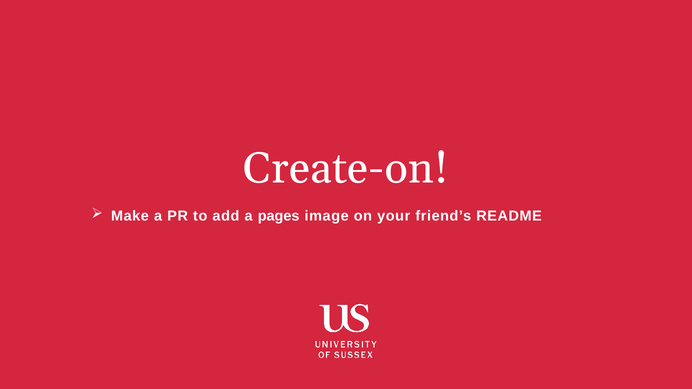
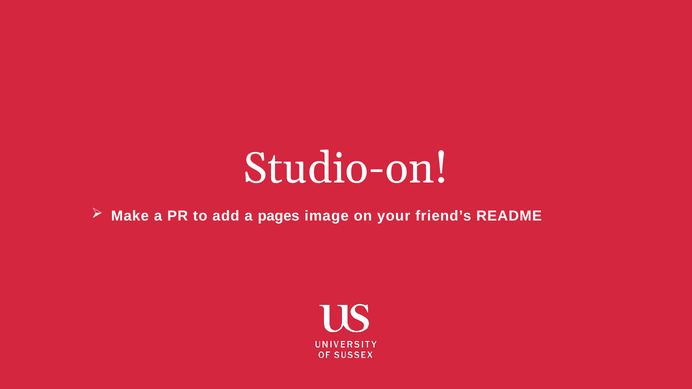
Create-on: Create-on -> Studio-on (346, 168)
